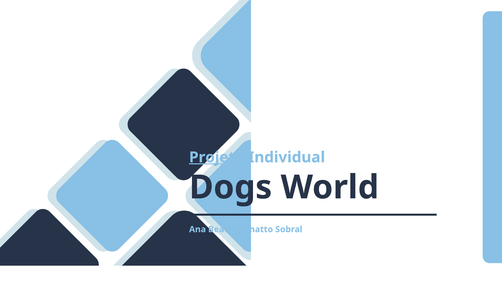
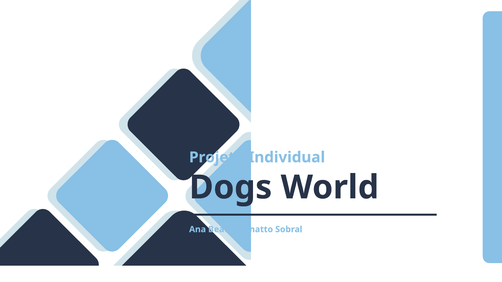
Projeto underline: present -> none (217, 158)
